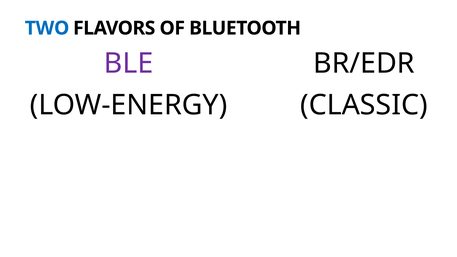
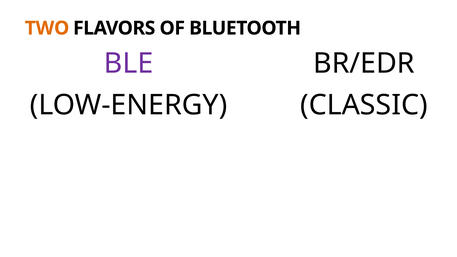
TWO colour: blue -> orange (47, 28)
